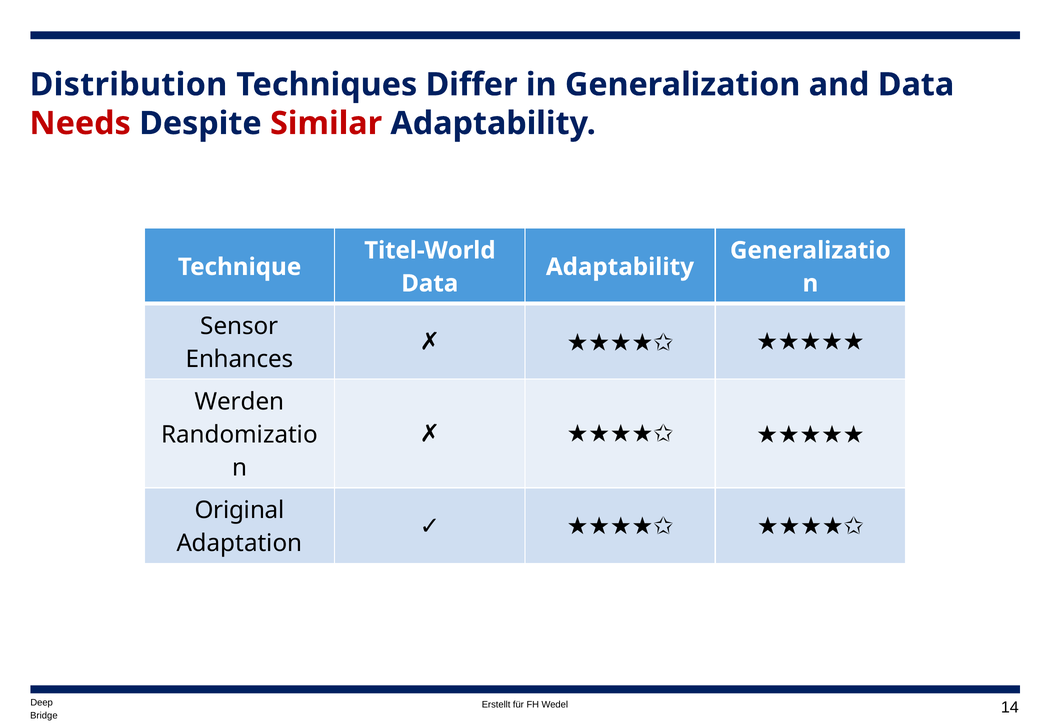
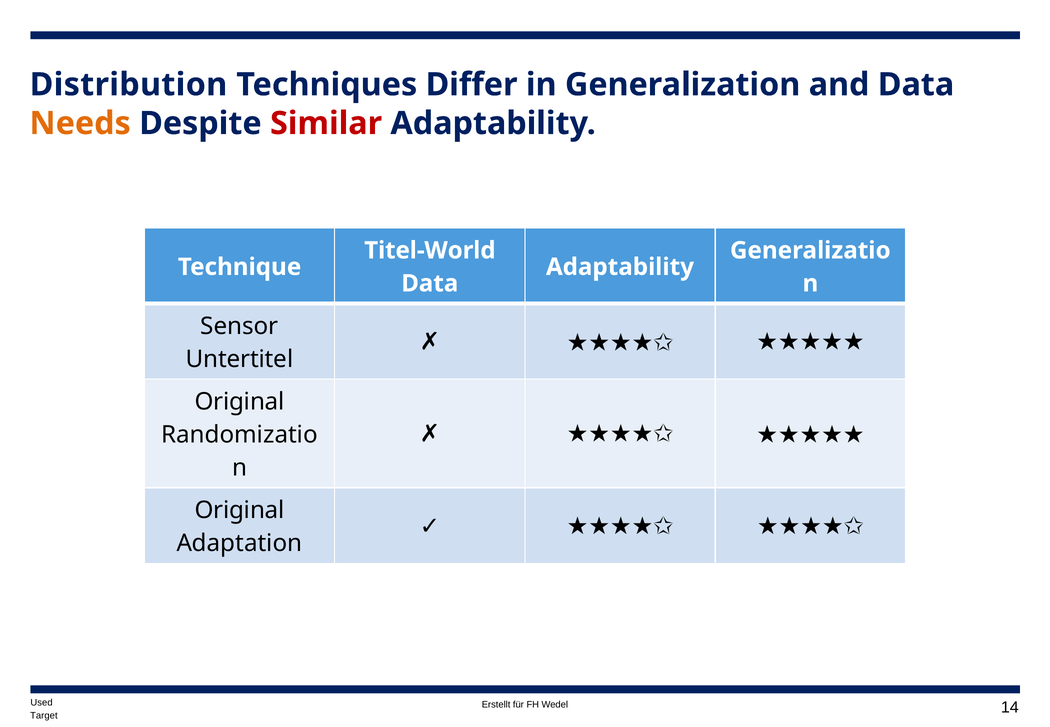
Needs colour: red -> orange (80, 123)
Enhances: Enhances -> Untertitel (239, 359)
Werden: Werden -> Original (240, 402)
Deep: Deep -> Used (42, 703)
Bridge: Bridge -> Target (44, 716)
